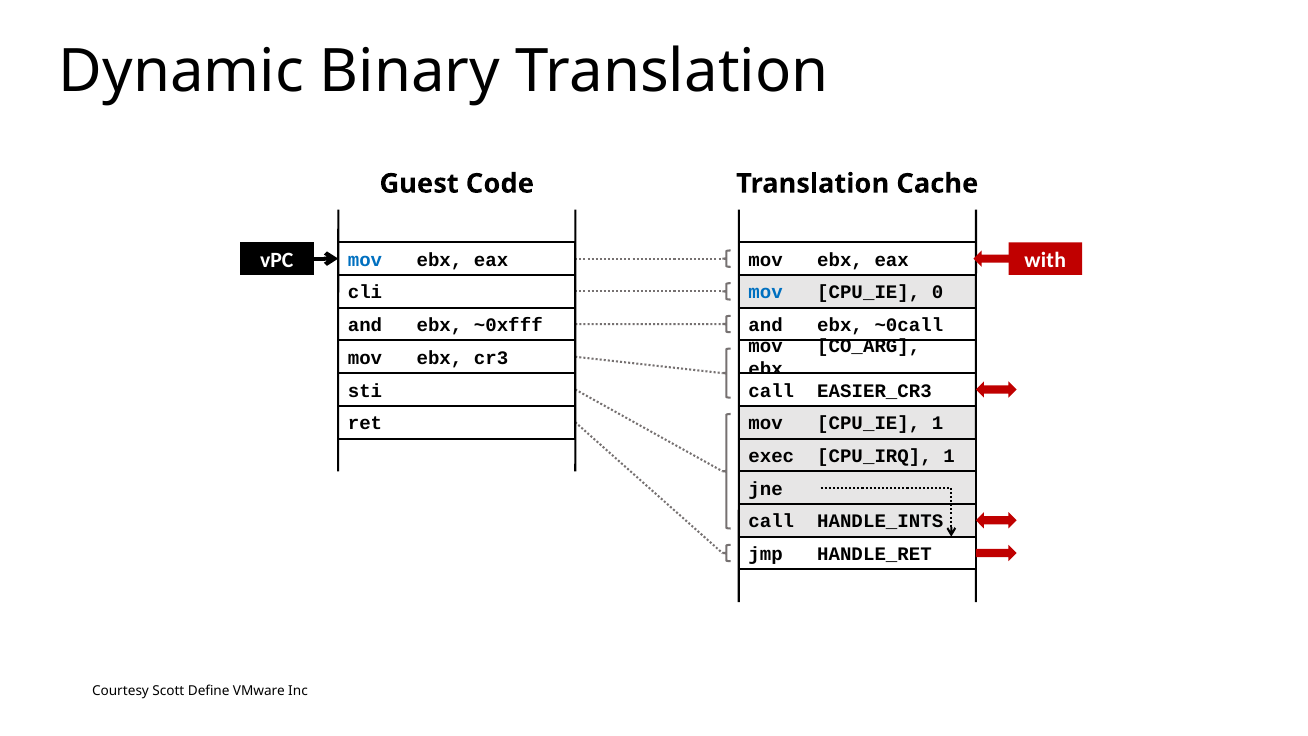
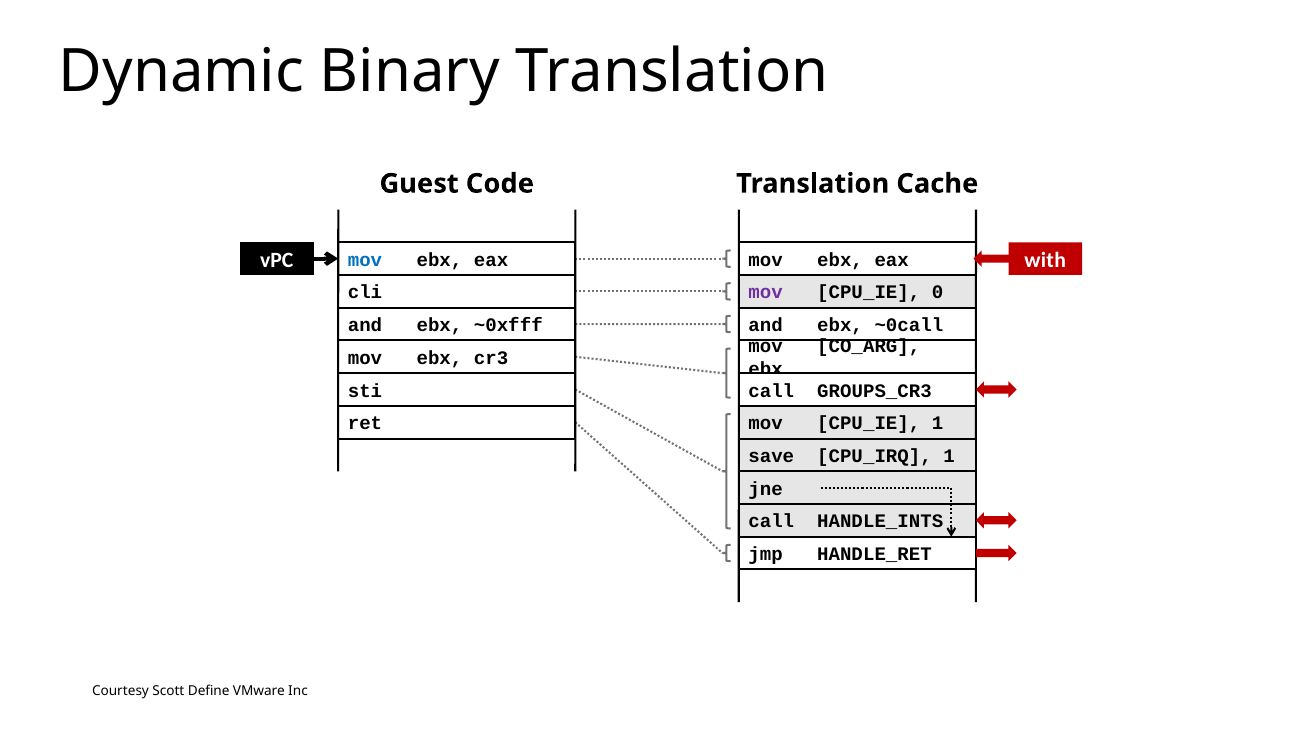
mov colour: blue -> purple (766, 293)
EASIER_CR3: EASIER_CR3 -> GROUPS_CR3 (875, 391)
exec: exec -> save (771, 456)
